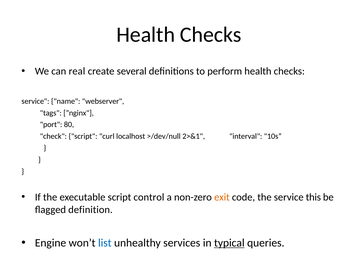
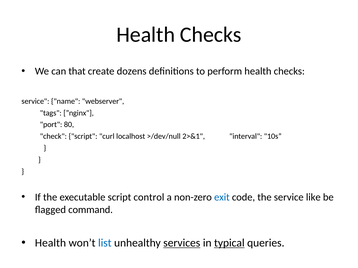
real: real -> that (77, 71)
several: several -> dozens (132, 71)
exit colour: orange -> blue (222, 197)
this: this -> like (313, 197)
definition: definition -> command (91, 210)
Engine: Engine -> Health (50, 243)
services underline: none -> present (182, 243)
